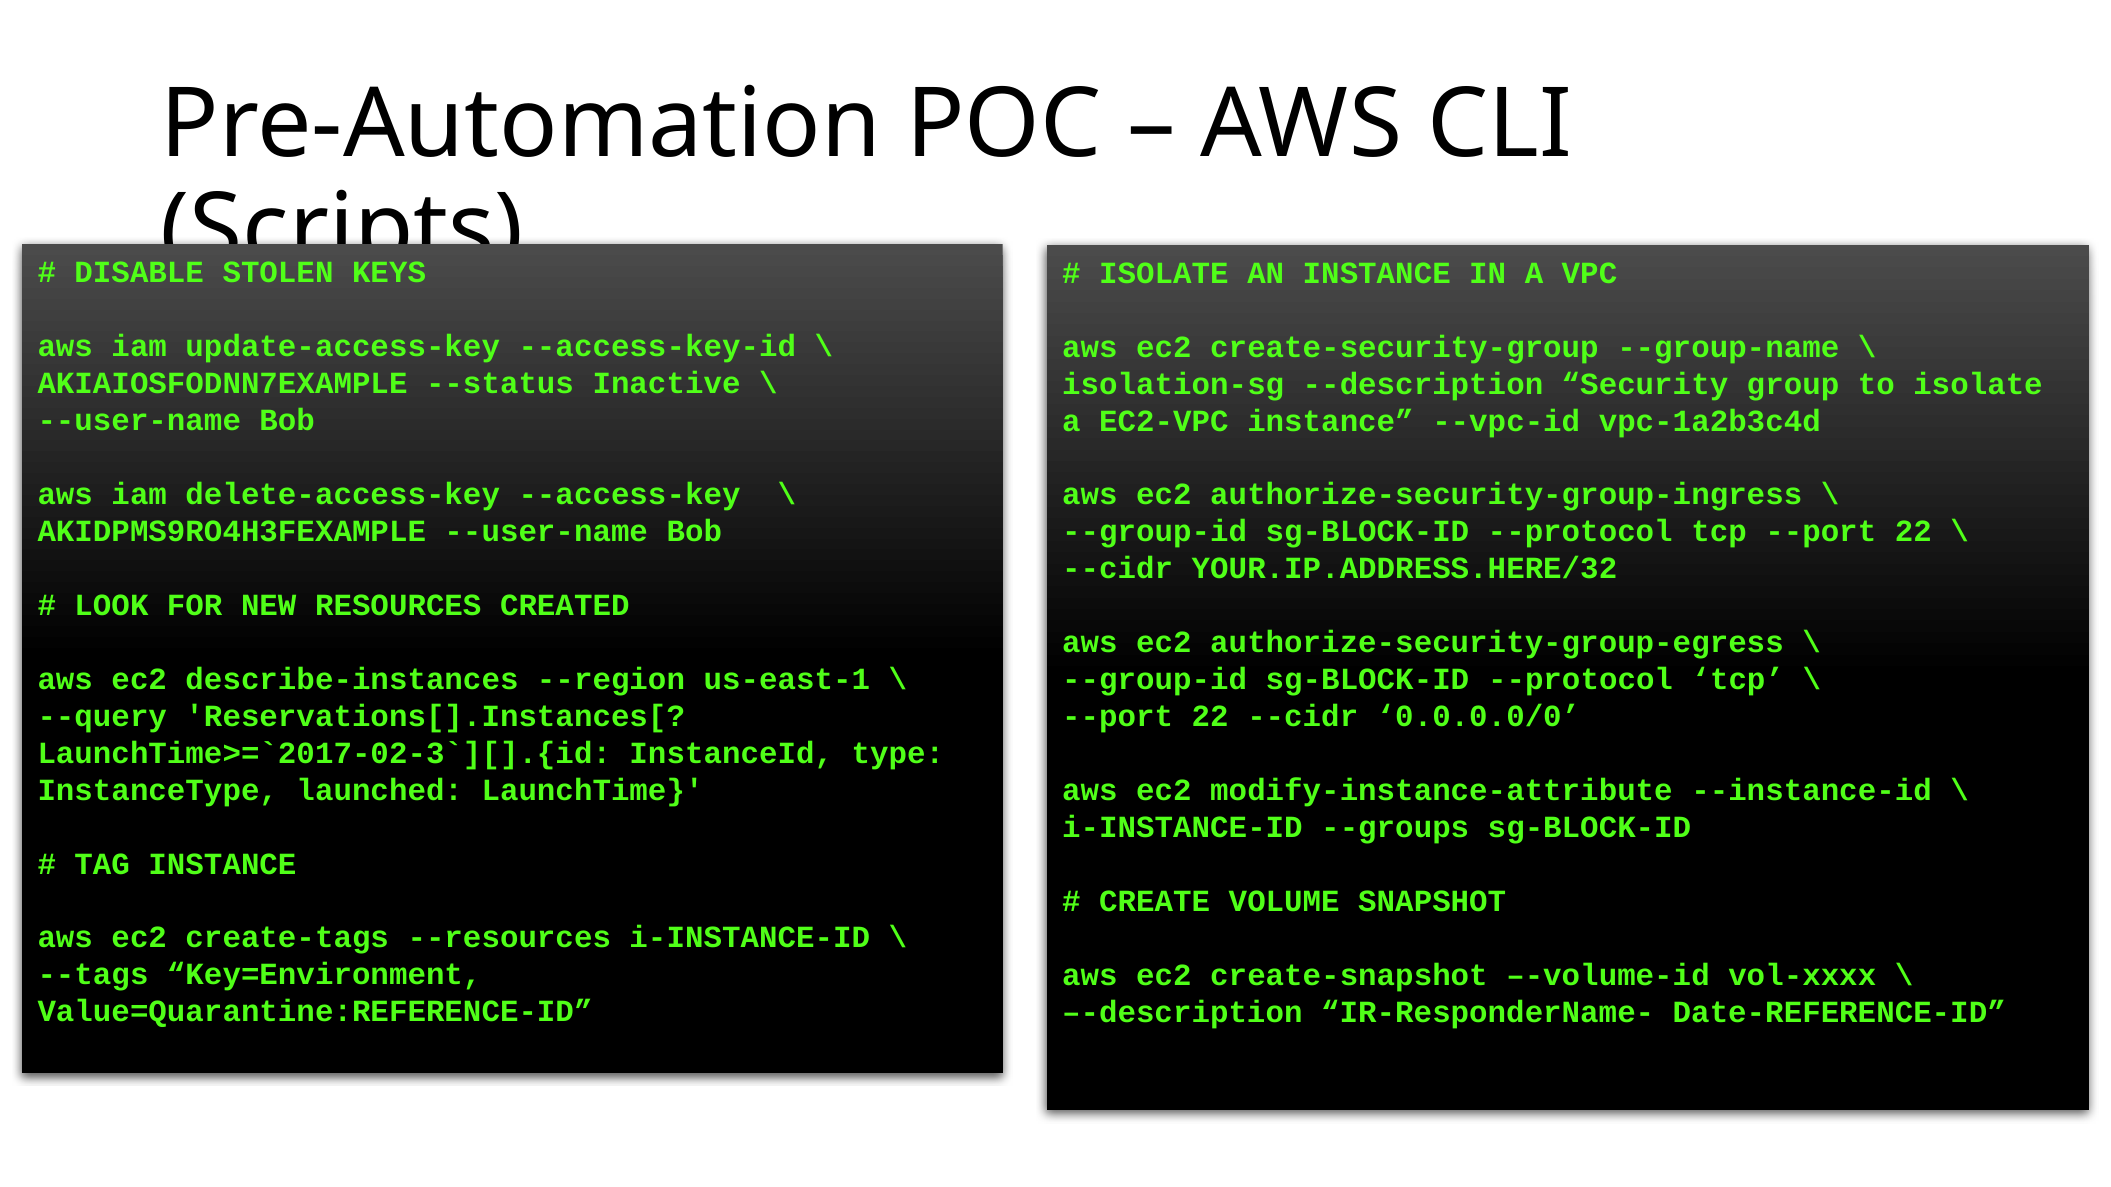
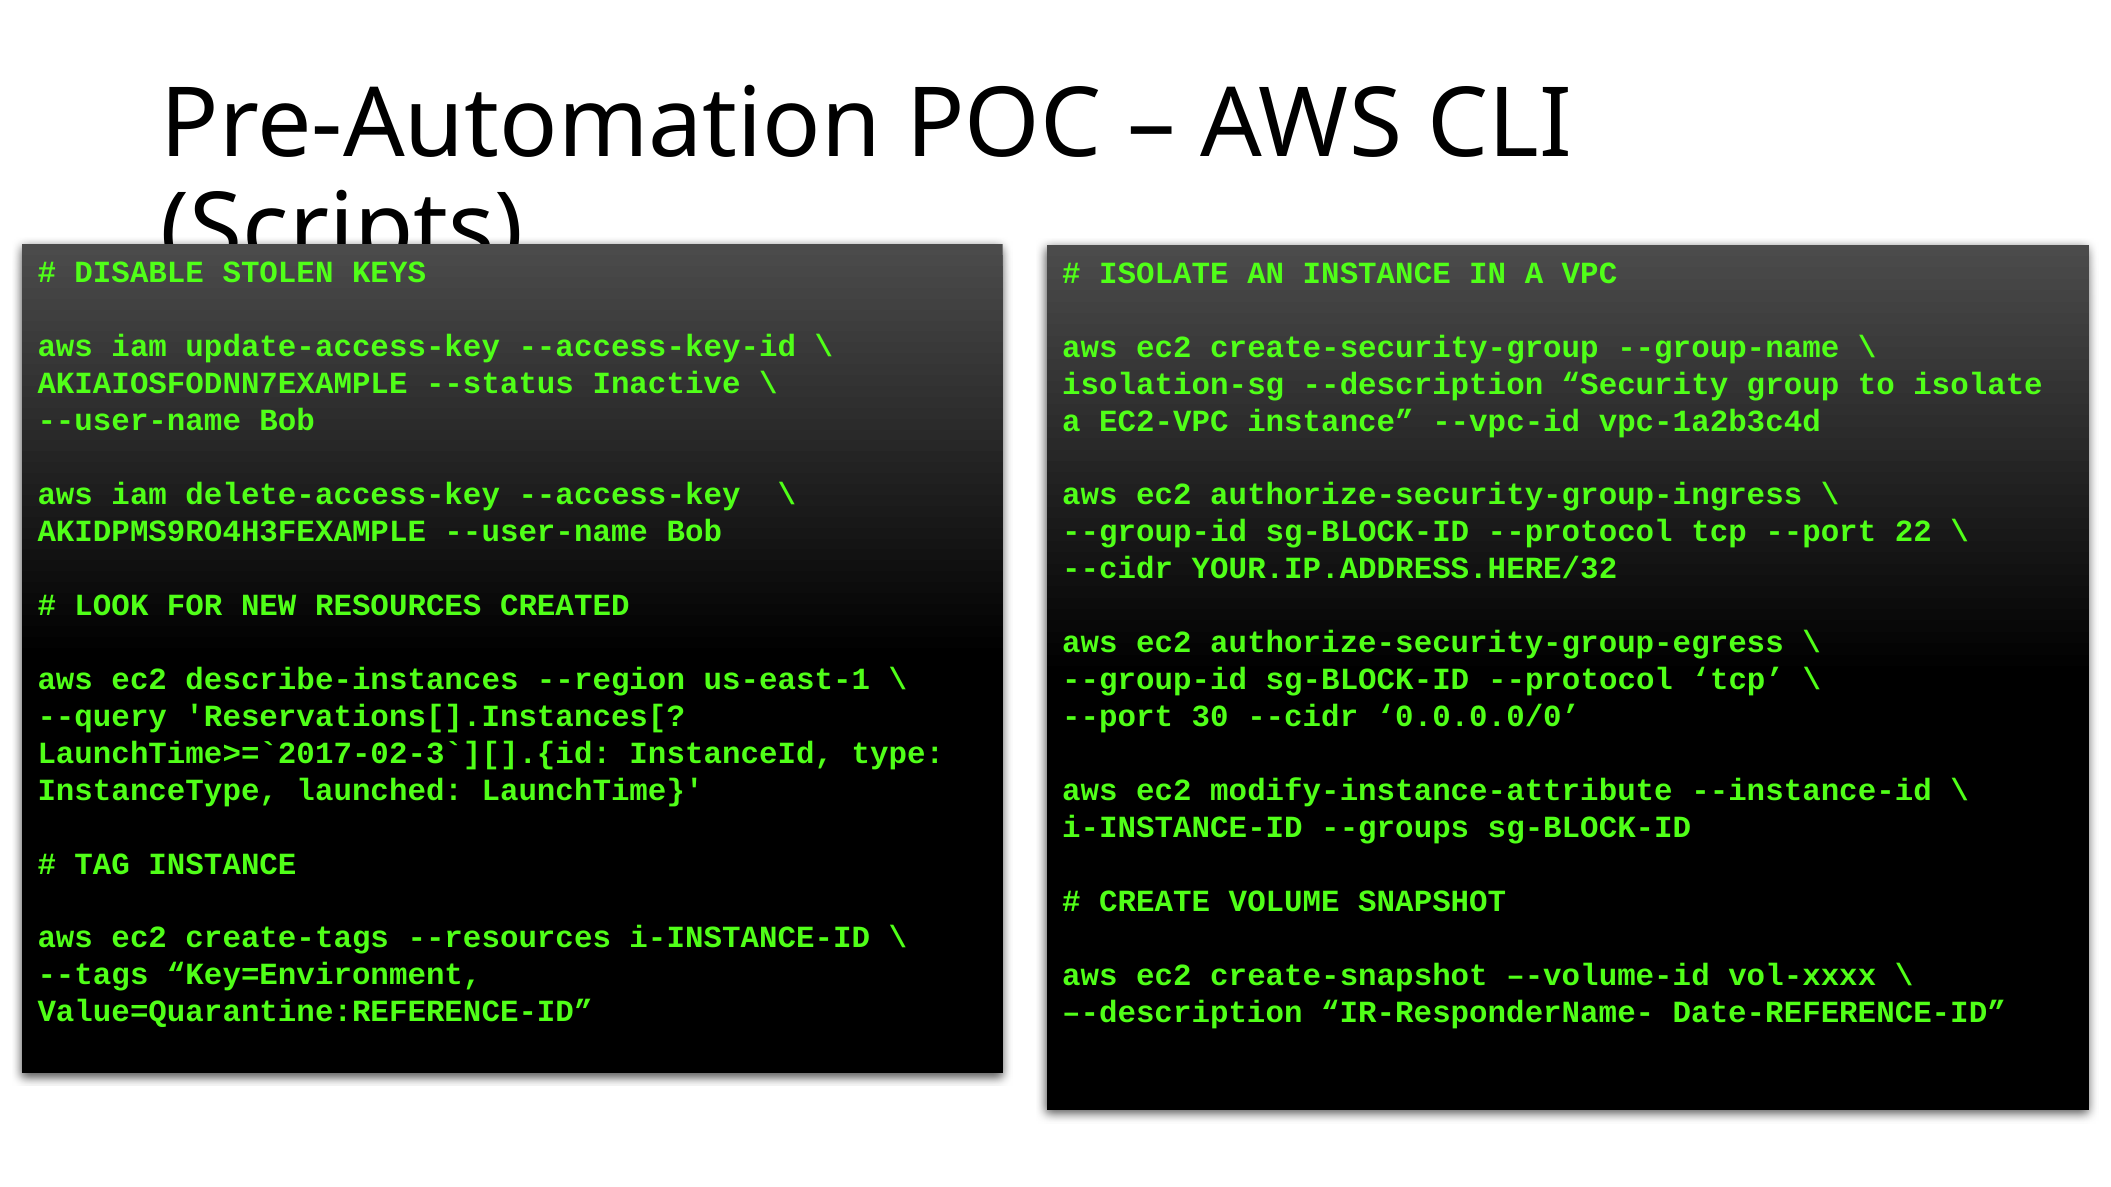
22: 22 -> 30 (1210, 717)
